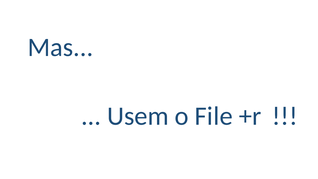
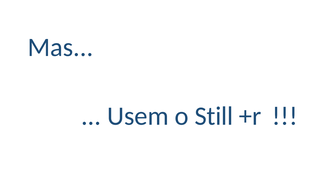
File: File -> Still (214, 116)
